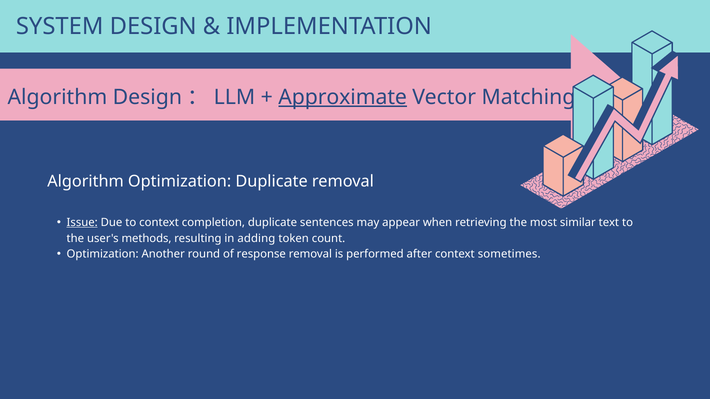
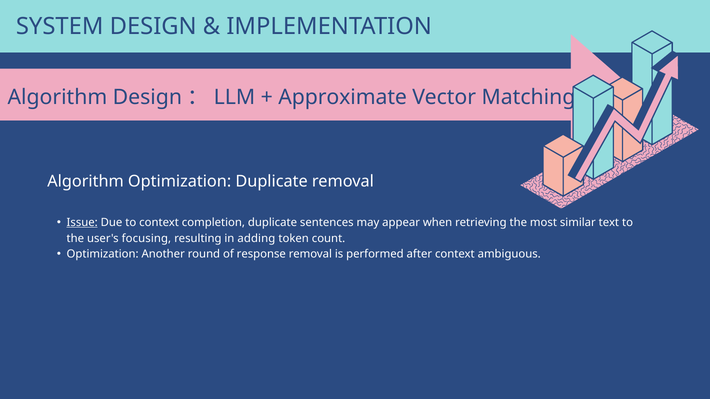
Approximate underline: present -> none (343, 97)
methods: methods -> focusing (146, 239)
sometimes: sometimes -> ambiguous (509, 254)
